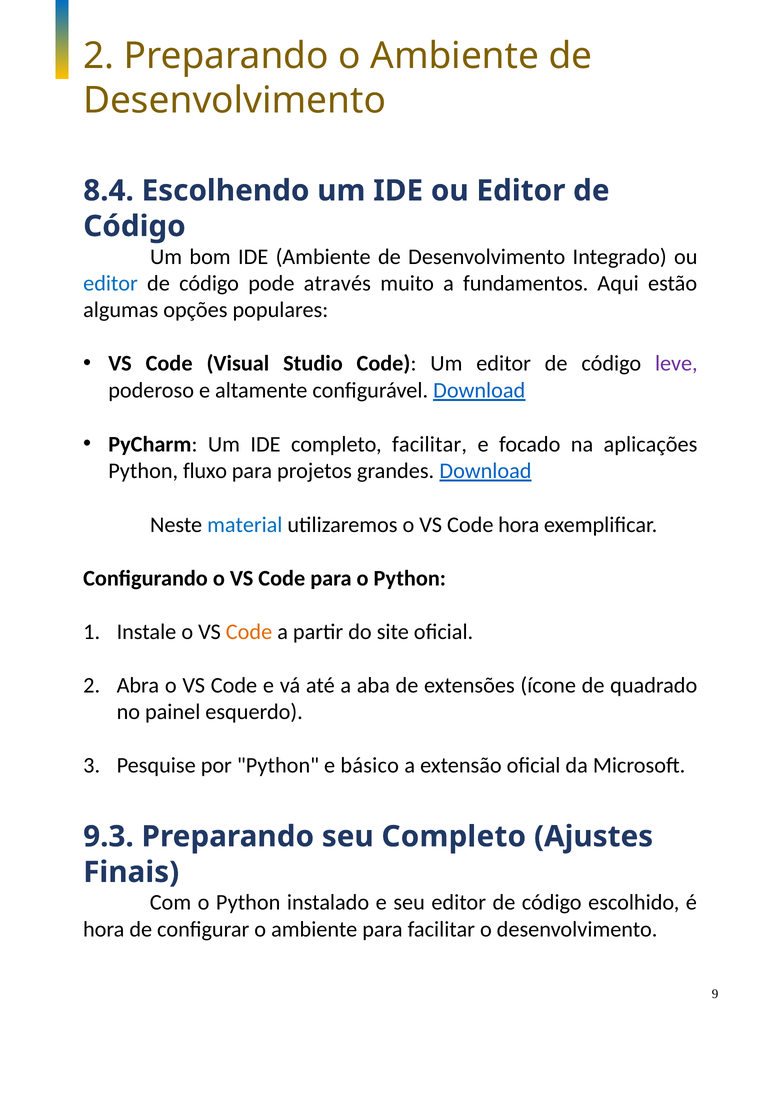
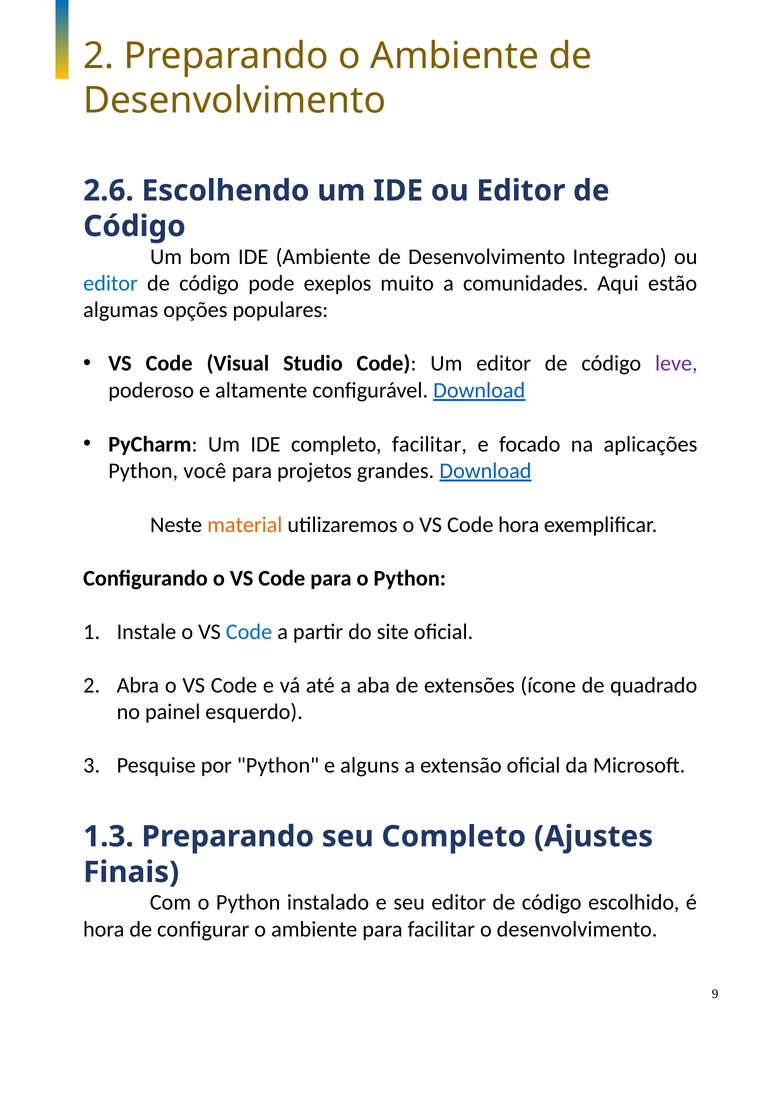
8.4: 8.4 -> 2.6 (109, 191)
através: através -> exeplos (338, 283)
fundamentos: fundamentos -> comunidades (526, 283)
fluxo: fluxo -> você (205, 471)
material colour: blue -> orange (245, 525)
Code colour: orange -> blue (249, 631)
básico: básico -> alguns (370, 765)
9.3: 9.3 -> 1.3 (108, 836)
